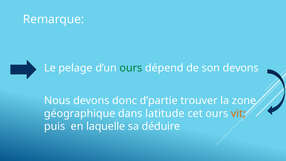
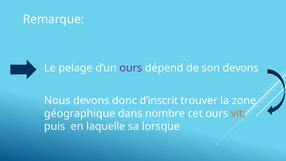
ours colour: green -> purple (131, 68)
d’partie: d’partie -> d’inscrit (159, 101)
latitude: latitude -> nombre (165, 113)
déduire: déduire -> lorsque (161, 126)
